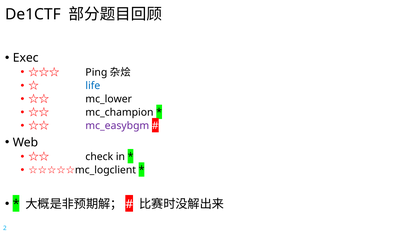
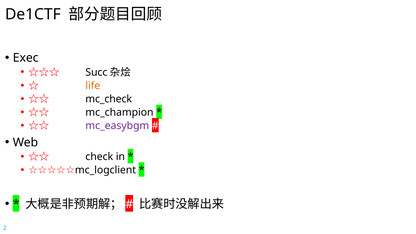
Ping: Ping -> Succ (96, 72)
life colour: blue -> orange (93, 86)
mc_lower: mc_lower -> mc_check (109, 99)
